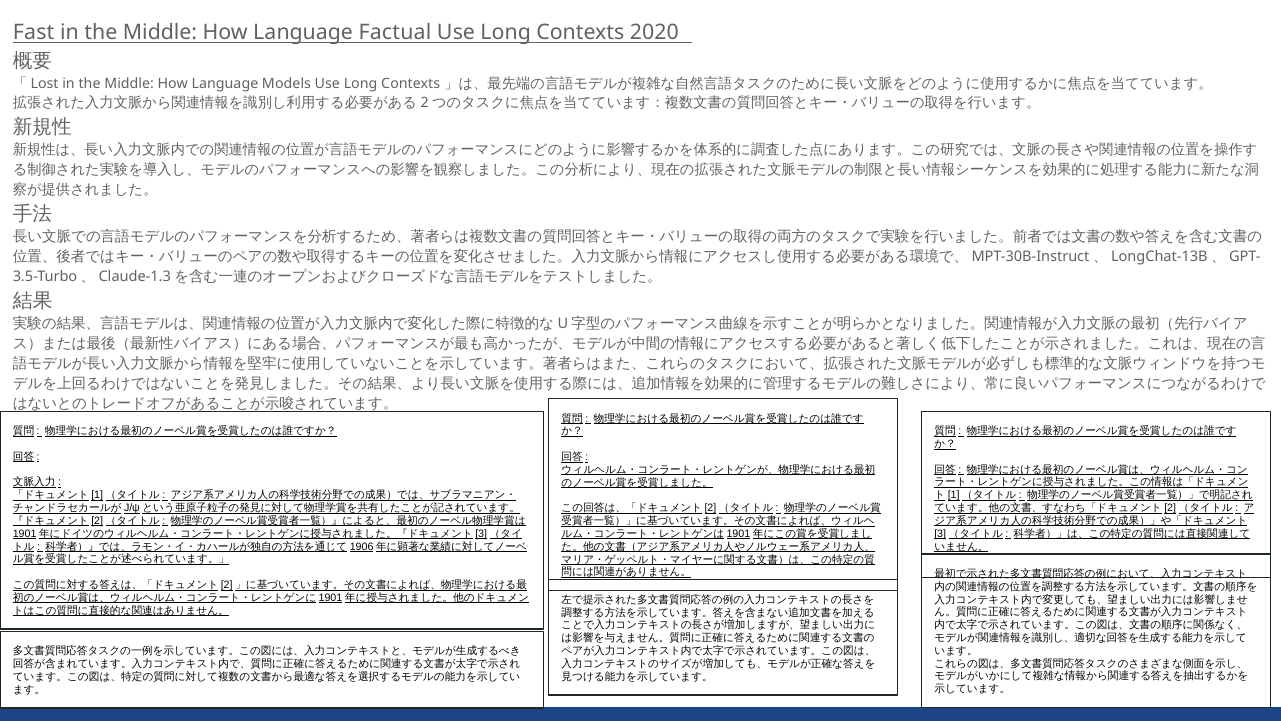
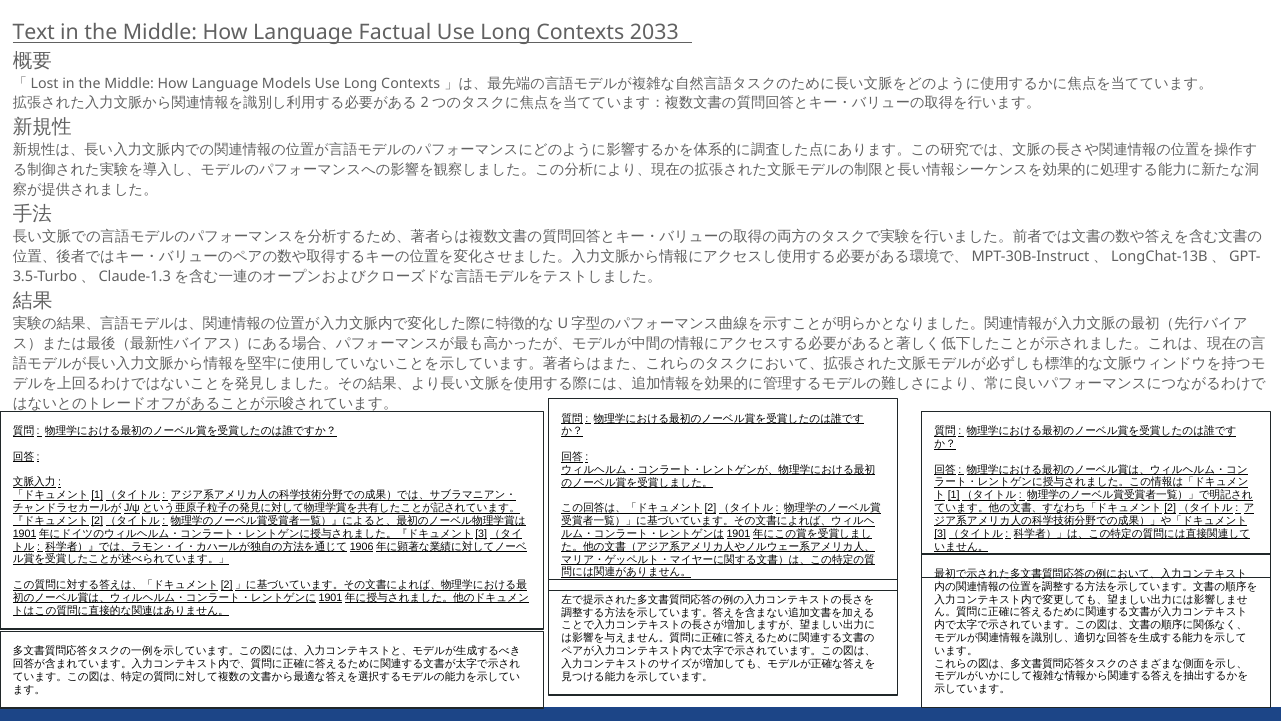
Fast: Fast -> Text (34, 32)
2020: 2020 -> 2033 (654, 32)
